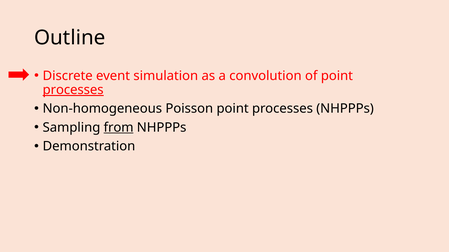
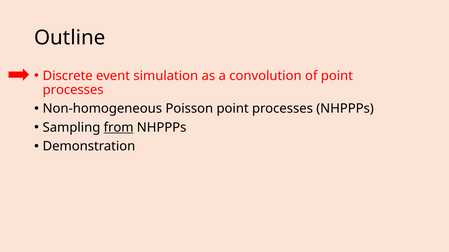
processes underline: present -> none (73, 90)
